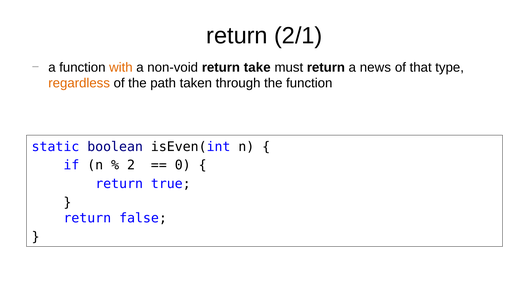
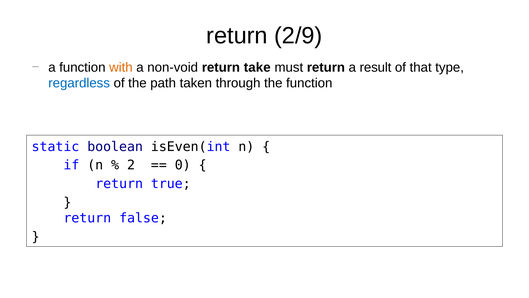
2/1: 2/1 -> 2/9 (298, 36)
news: news -> result (376, 67)
regardless colour: orange -> blue (79, 83)
